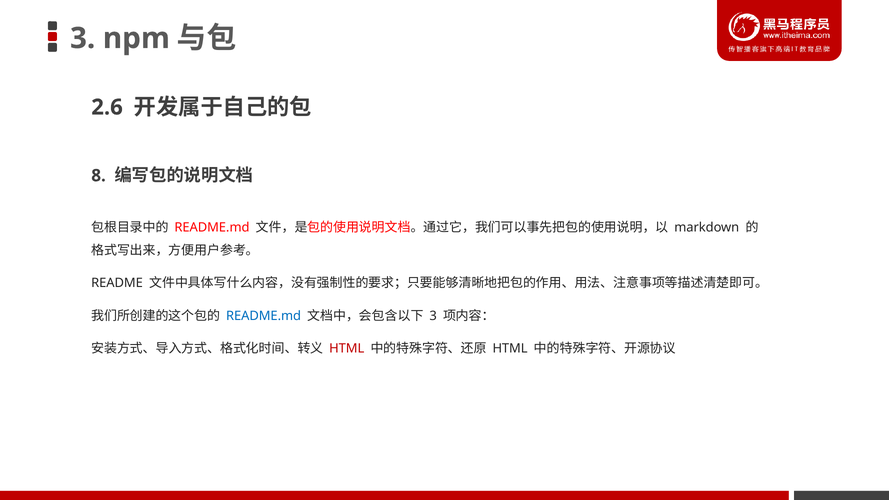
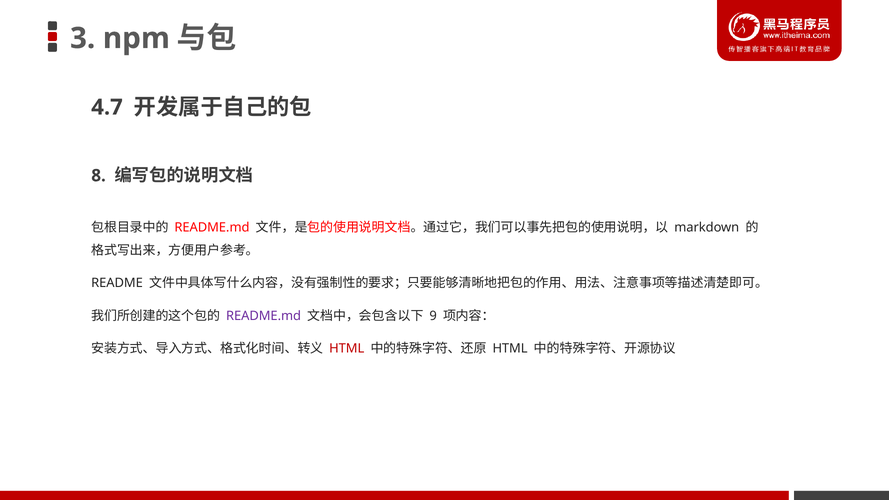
2.6: 2.6 -> 4.7 (107, 107)
README.md colour: blue -> purple (264, 316)
3: 3 -> 9 (433, 316)
